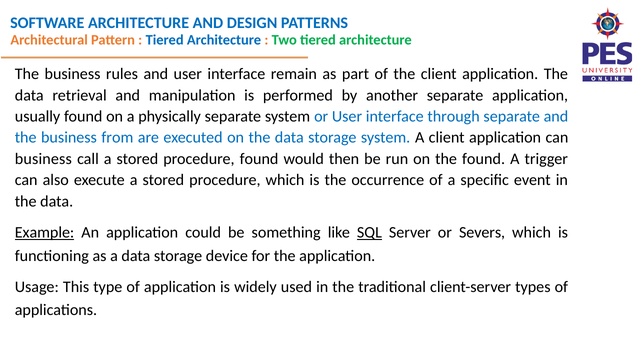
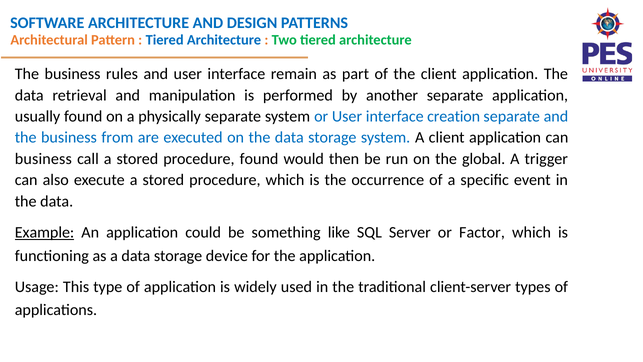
through: through -> creation (454, 116)
the found: found -> global (484, 159)
SQL underline: present -> none (369, 232)
Severs: Severs -> Factor (482, 232)
